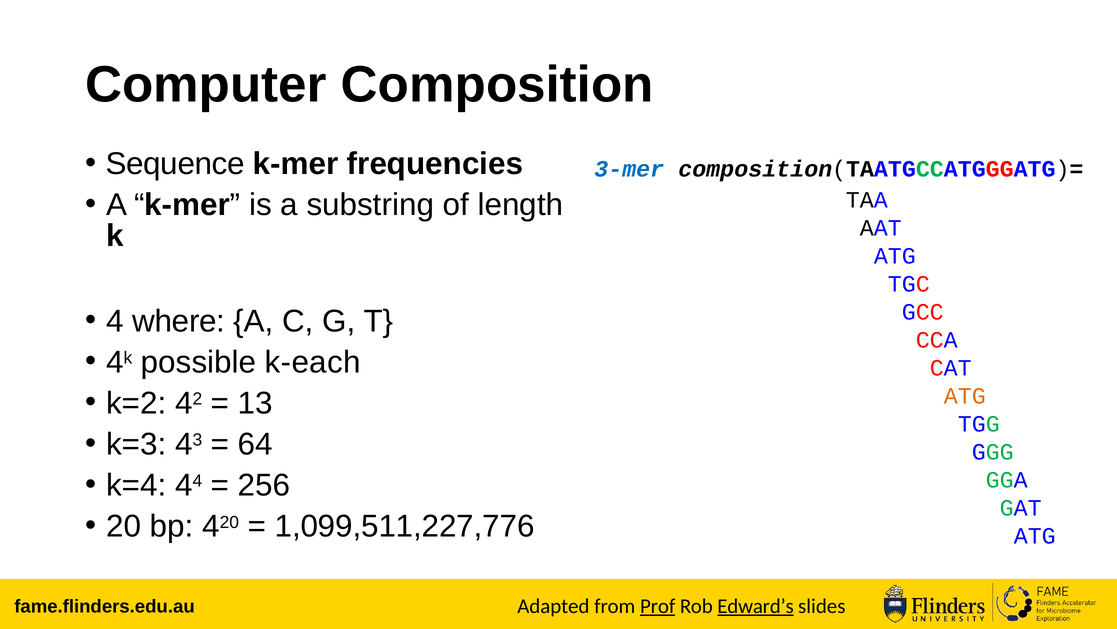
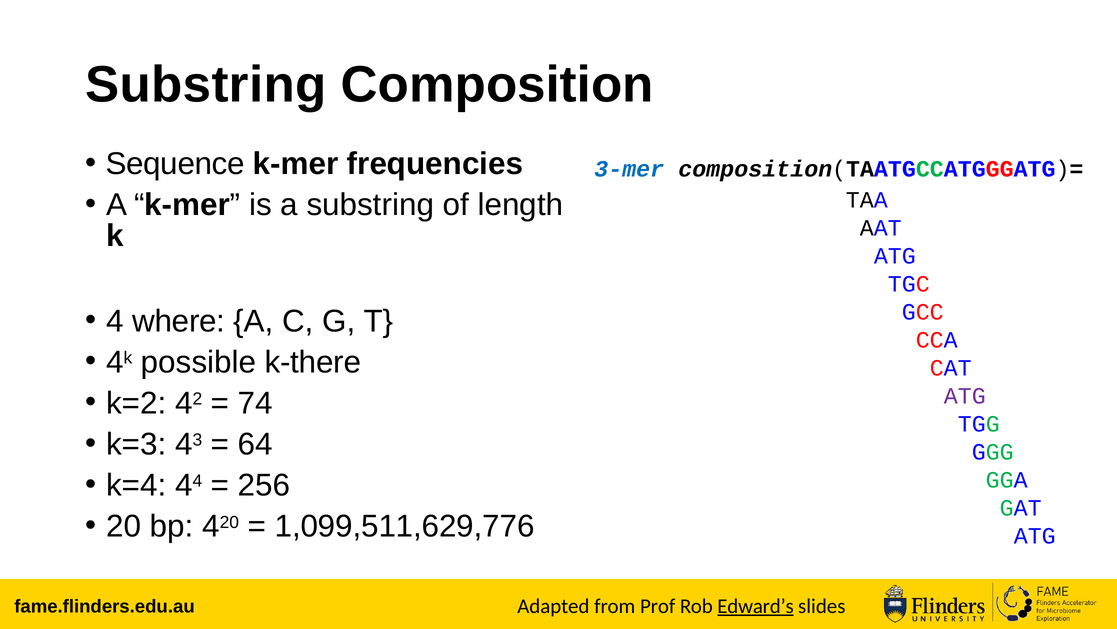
Computer: Computer -> Substring (206, 85)
k-each: k-each -> k-there (313, 362)
13: 13 -> 74 (255, 403)
ATG colour: orange -> purple (965, 396)
1,099,511,227,776: 1,099,511,227,776 -> 1,099,511,629,776 (405, 526)
Prof underline: present -> none (658, 605)
